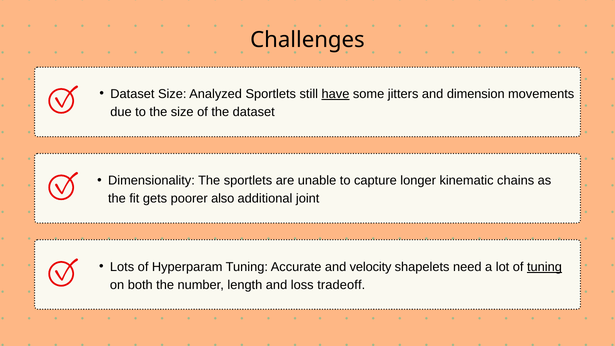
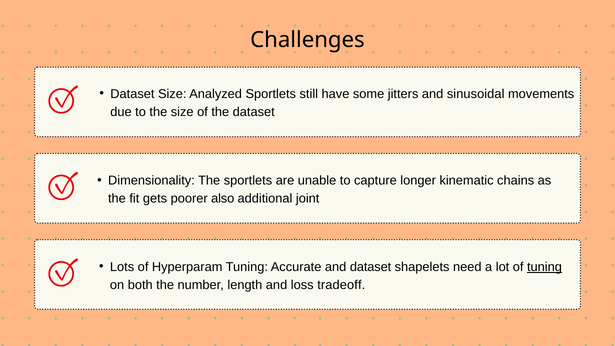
have underline: present -> none (335, 94)
dimension: dimension -> sinusoidal (476, 94)
and velocity: velocity -> dataset (371, 267)
